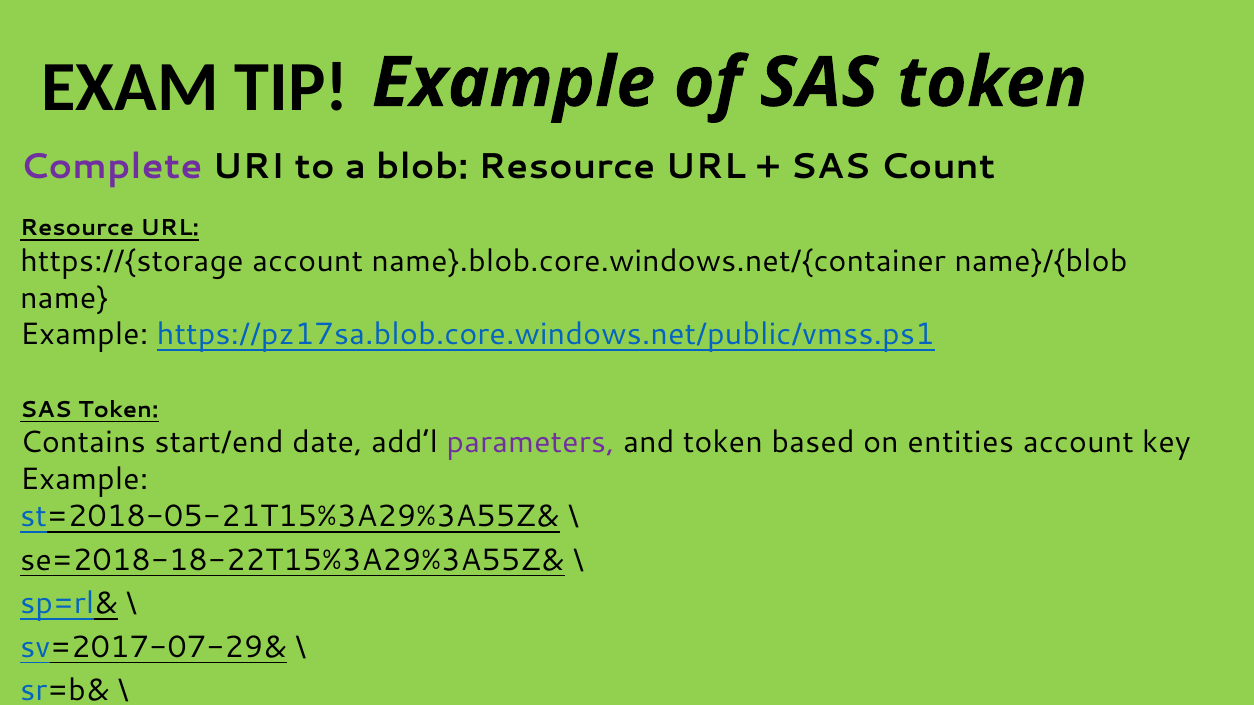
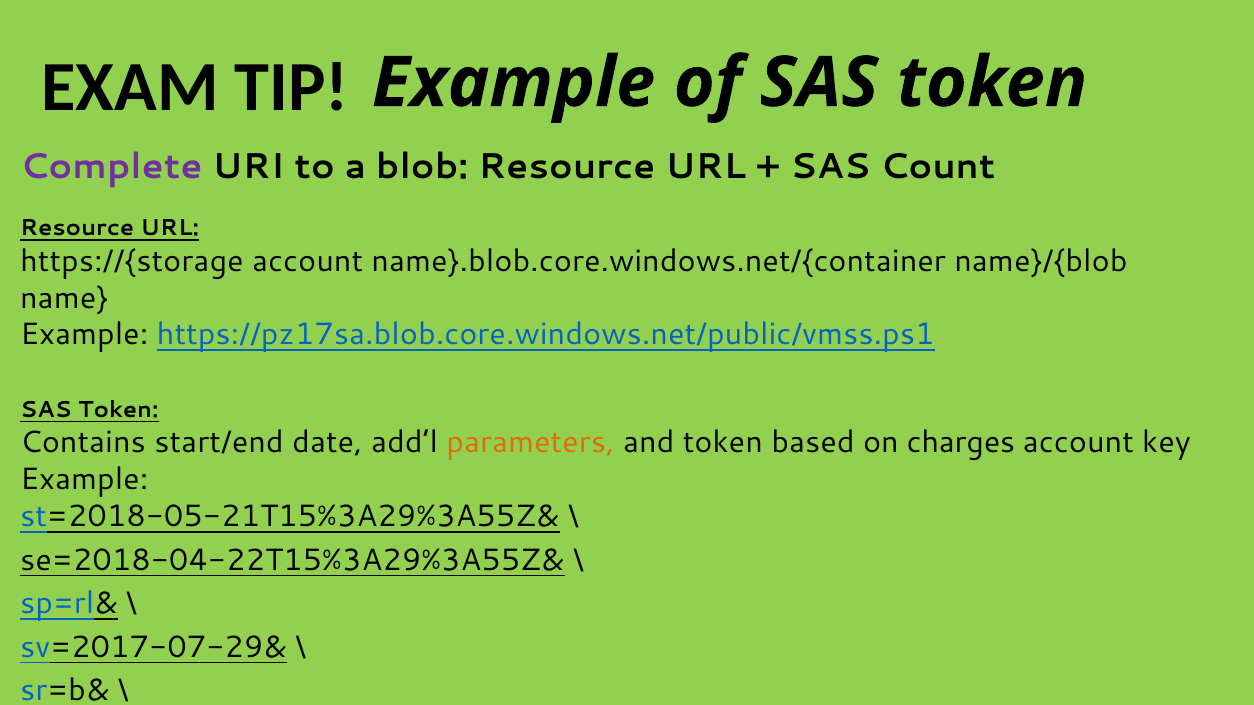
parameters colour: purple -> orange (530, 443)
entities: entities -> charges (961, 443)
se=2018-18-22T15%3A29%3A55Z&: se=2018-18-22T15%3A29%3A55Z& -> se=2018-04-22T15%3A29%3A55Z& (292, 560)
